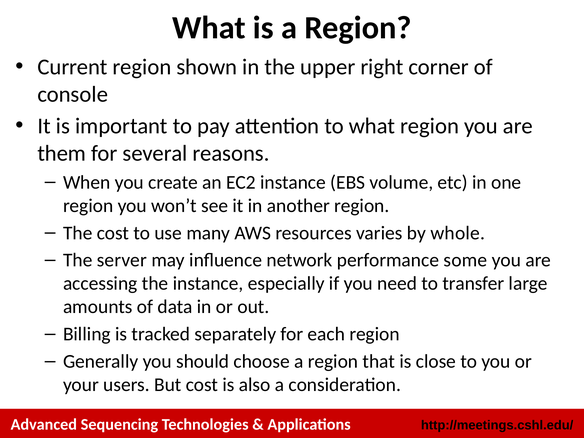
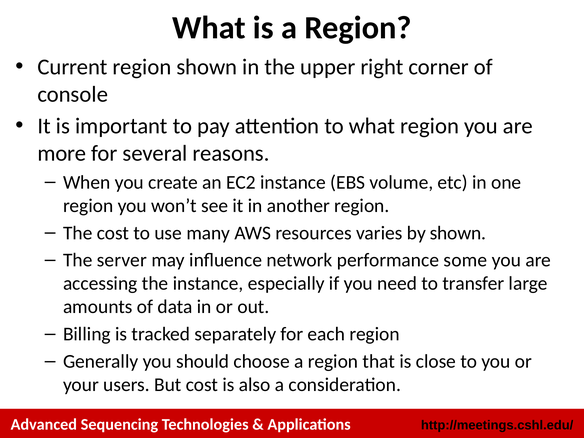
them: them -> more (62, 153)
by whole: whole -> shown (458, 233)
